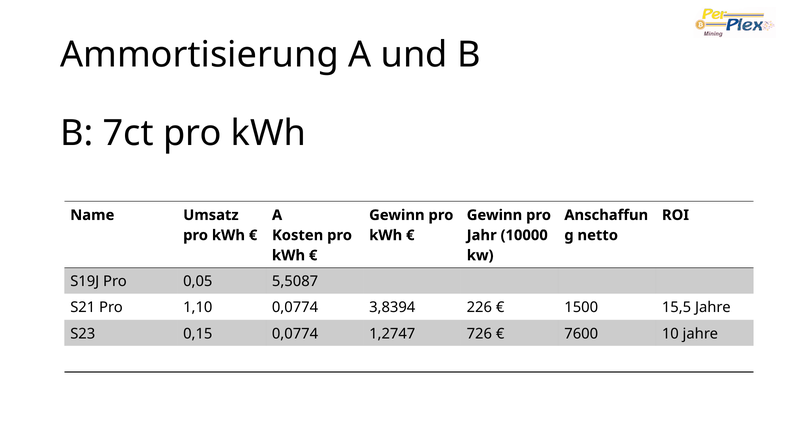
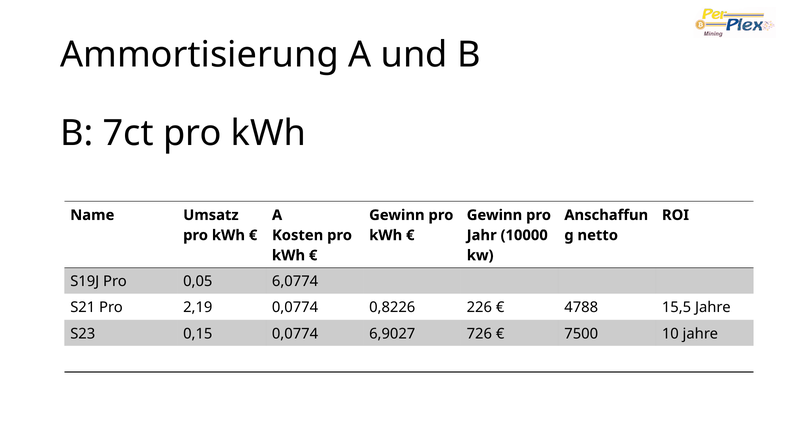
5,5087: 5,5087 -> 6,0774 (295, 281)
1,10: 1,10 -> 2,19 (198, 307)
3,8394: 3,8394 -> 0,8226 (392, 307)
1500: 1500 -> 4788 (581, 307)
1,2747: 1,2747 -> 6,9027 (392, 333)
7600: 7600 -> 7500 (581, 333)
